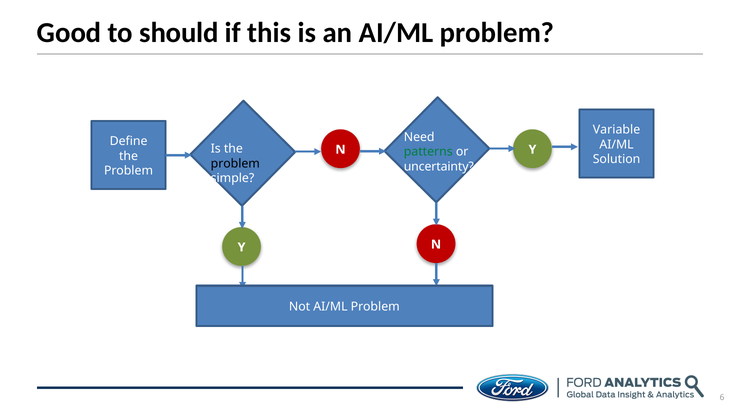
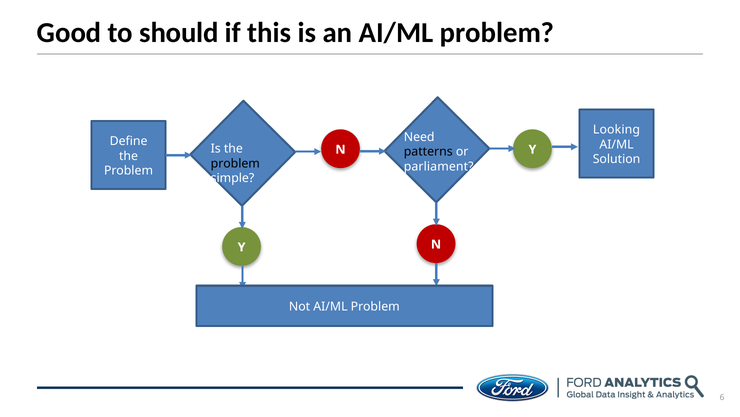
Variable: Variable -> Looking (616, 129)
patterns colour: green -> black (428, 152)
uncertainty: uncertainty -> parliament (439, 166)
